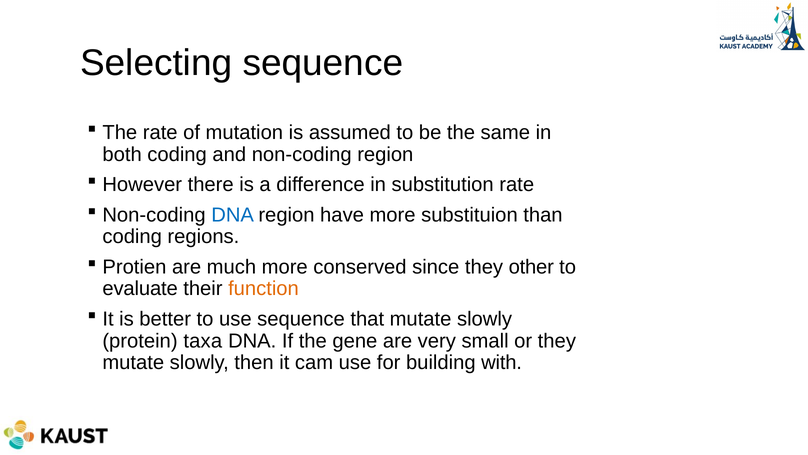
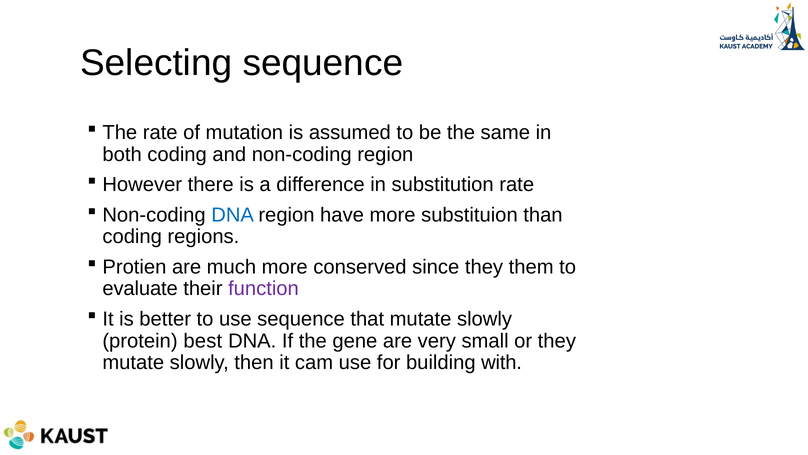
other: other -> them (531, 267)
function colour: orange -> purple (263, 288)
taxa: taxa -> best (203, 341)
